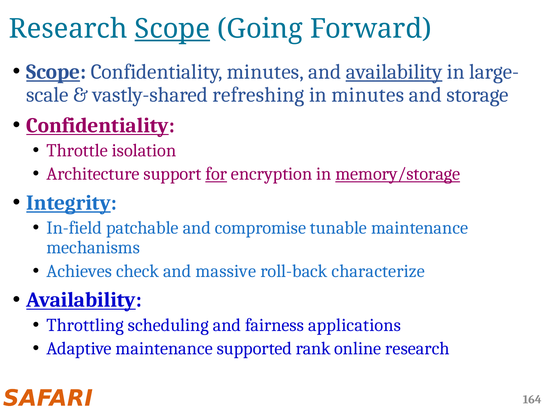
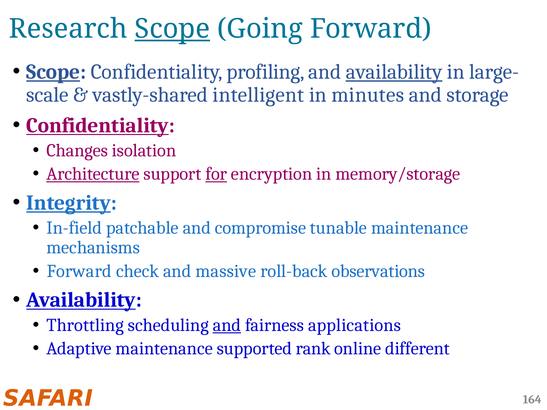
Confidentiality minutes: minutes -> profiling (266, 72)
refreshing: refreshing -> intelligent (258, 95)
Throttle: Throttle -> Changes (77, 151)
Architecture underline: none -> present (93, 174)
memory/storage underline: present -> none (398, 174)
Achieves: Achieves -> Forward (79, 271)
characterize: characterize -> observations (378, 271)
and underline: none -> present (227, 325)
online research: research -> different (418, 349)
